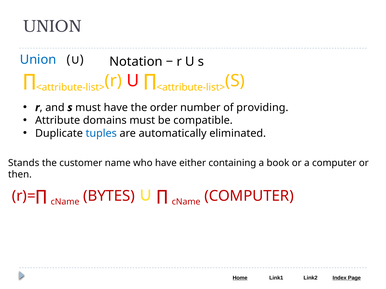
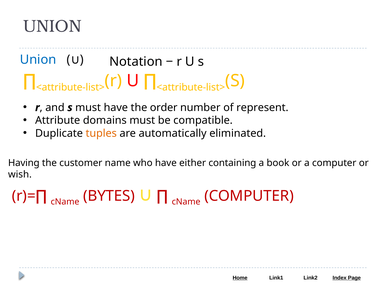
providing: providing -> represent (262, 108)
tuples colour: blue -> orange (101, 133)
Stands: Stands -> Having (24, 163)
then: then -> wish (20, 175)
